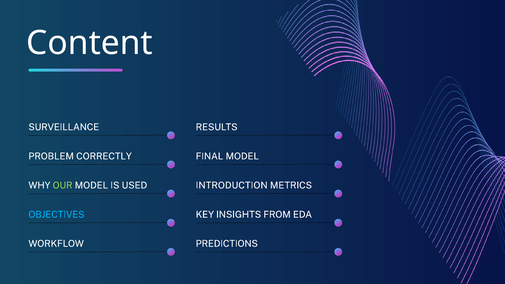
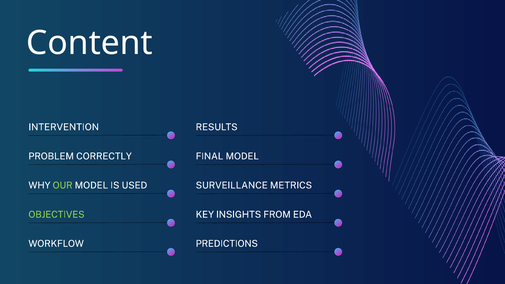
SURVEILLANCE: SURVEILLANCE -> INTERVENTION (64, 127)
INTRODUCTION: INTRODUCTION -> SURVEILLANCE (232, 185)
OBJECTIVES colour: light blue -> light green (56, 215)
